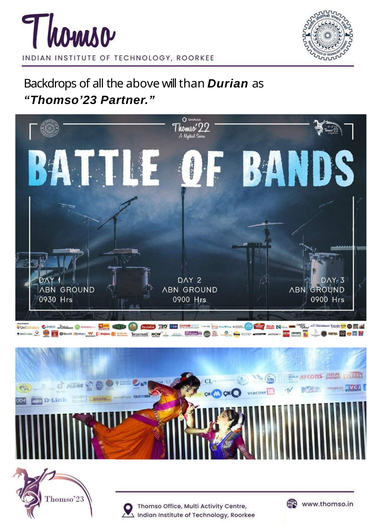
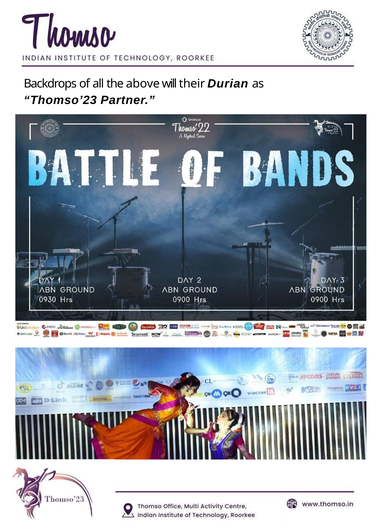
than: than -> their (192, 84)
